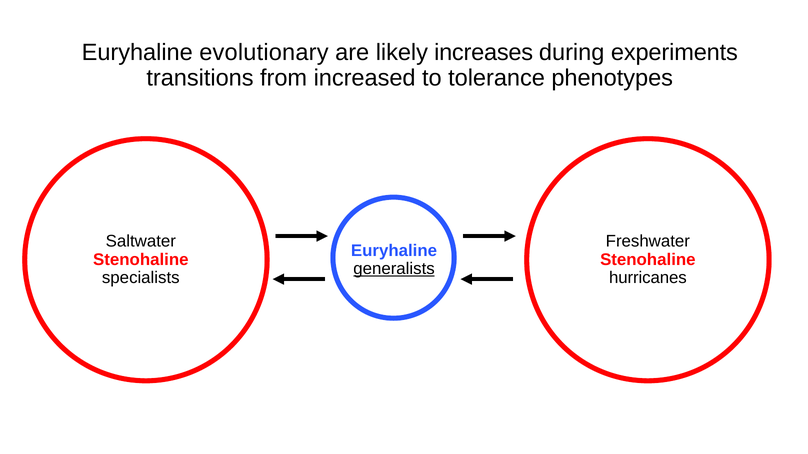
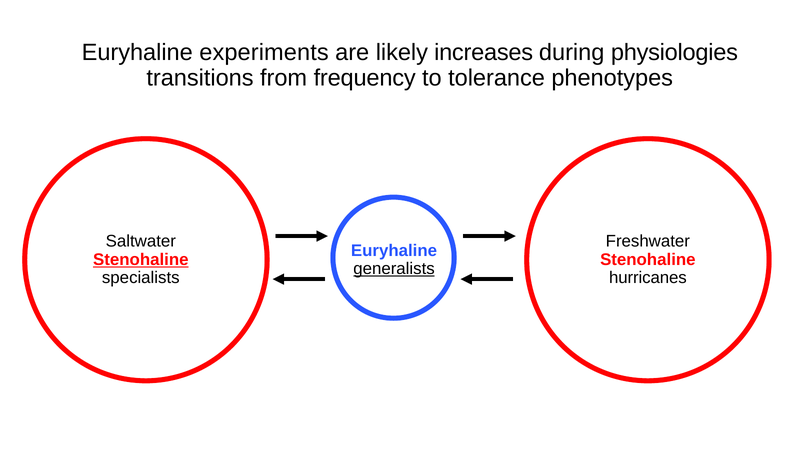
evolutionary: evolutionary -> experiments (264, 53)
experiments: experiments -> physiologies (674, 53)
increased: increased -> frequency (365, 78)
Stenohaline underline: none -> present (141, 260)
